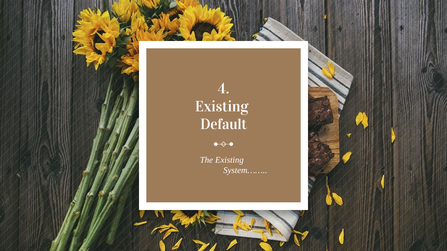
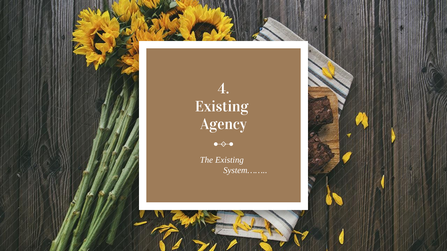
Default: Default -> Agency (224, 125)
